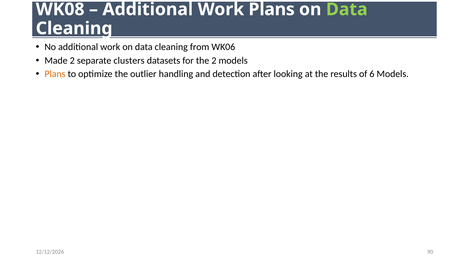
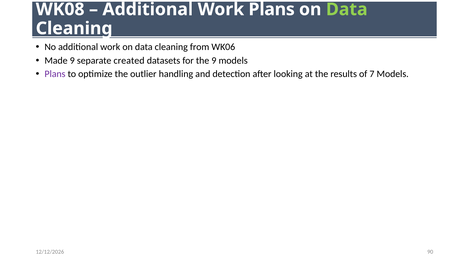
Made 2: 2 -> 9 (72, 61)
clusters: clusters -> created (129, 61)
the 2: 2 -> 9 (214, 61)
Plans colour: orange -> purple (55, 74)
6: 6 -> 7 (372, 74)
